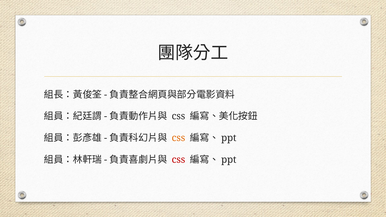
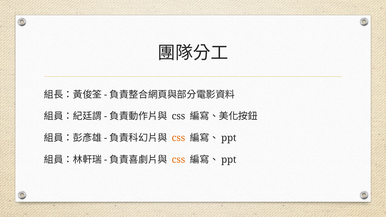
css colour: red -> orange (178, 160)
